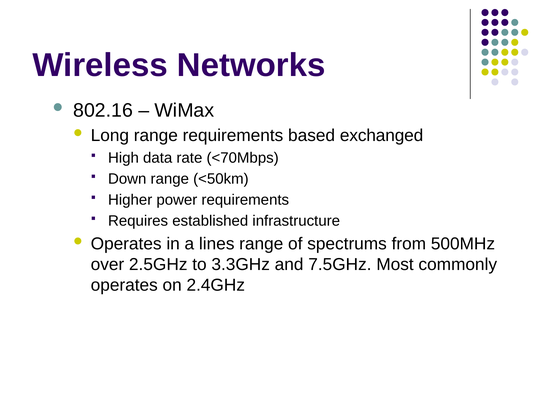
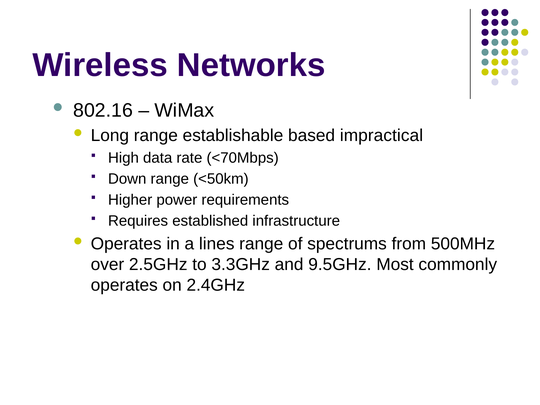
range requirements: requirements -> establishable (233, 136)
exchanged: exchanged -> impractical (381, 136)
7.5GHz: 7.5GHz -> 9.5GHz (340, 264)
